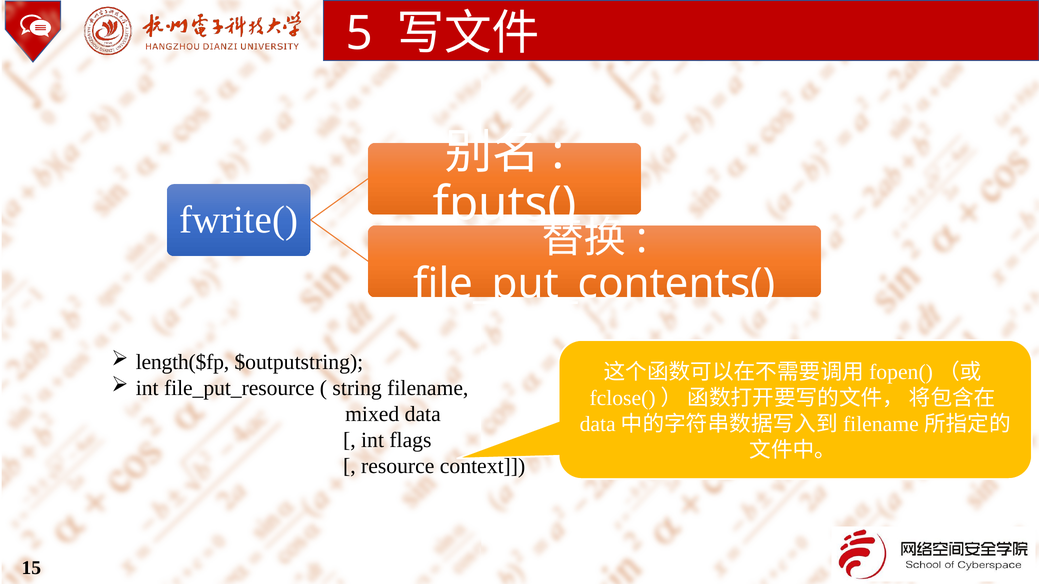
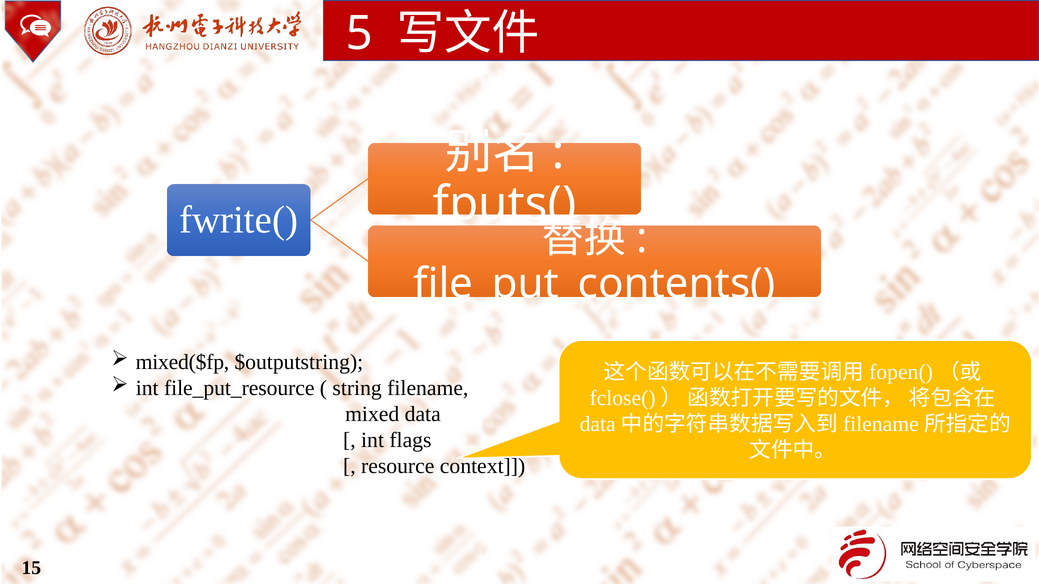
length($fp: length($fp -> mixed($fp (182, 362)
